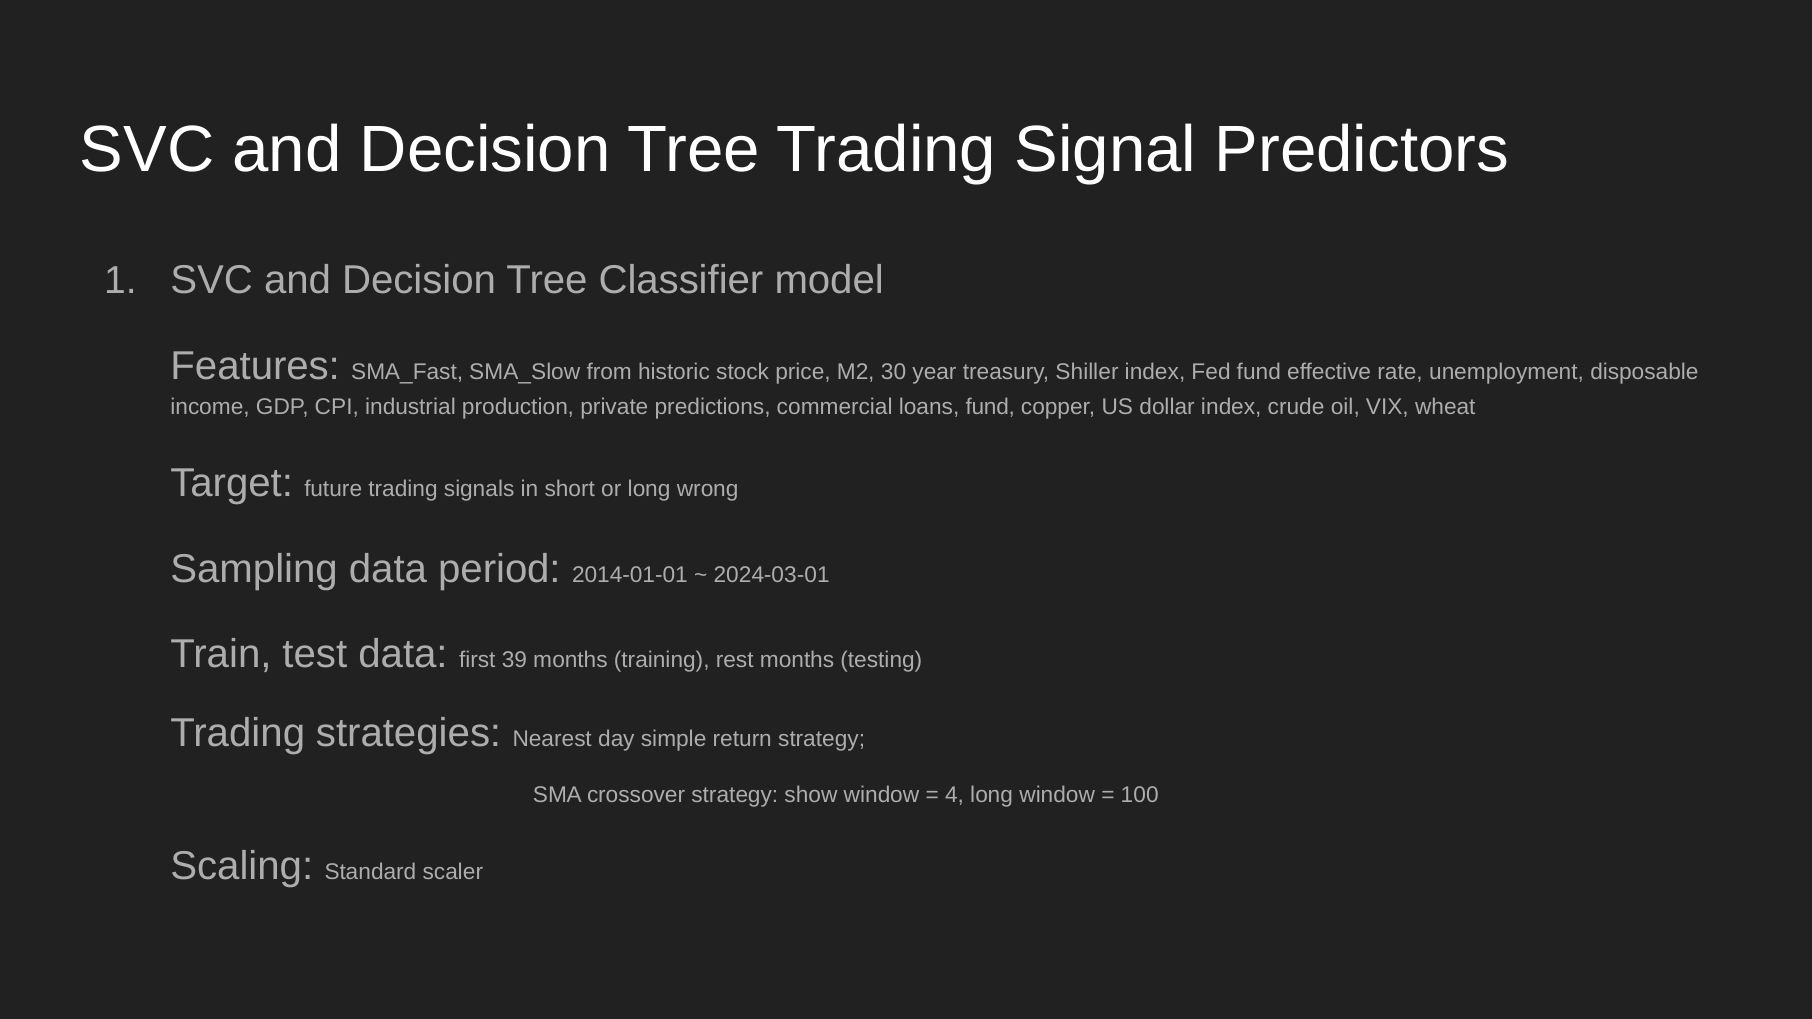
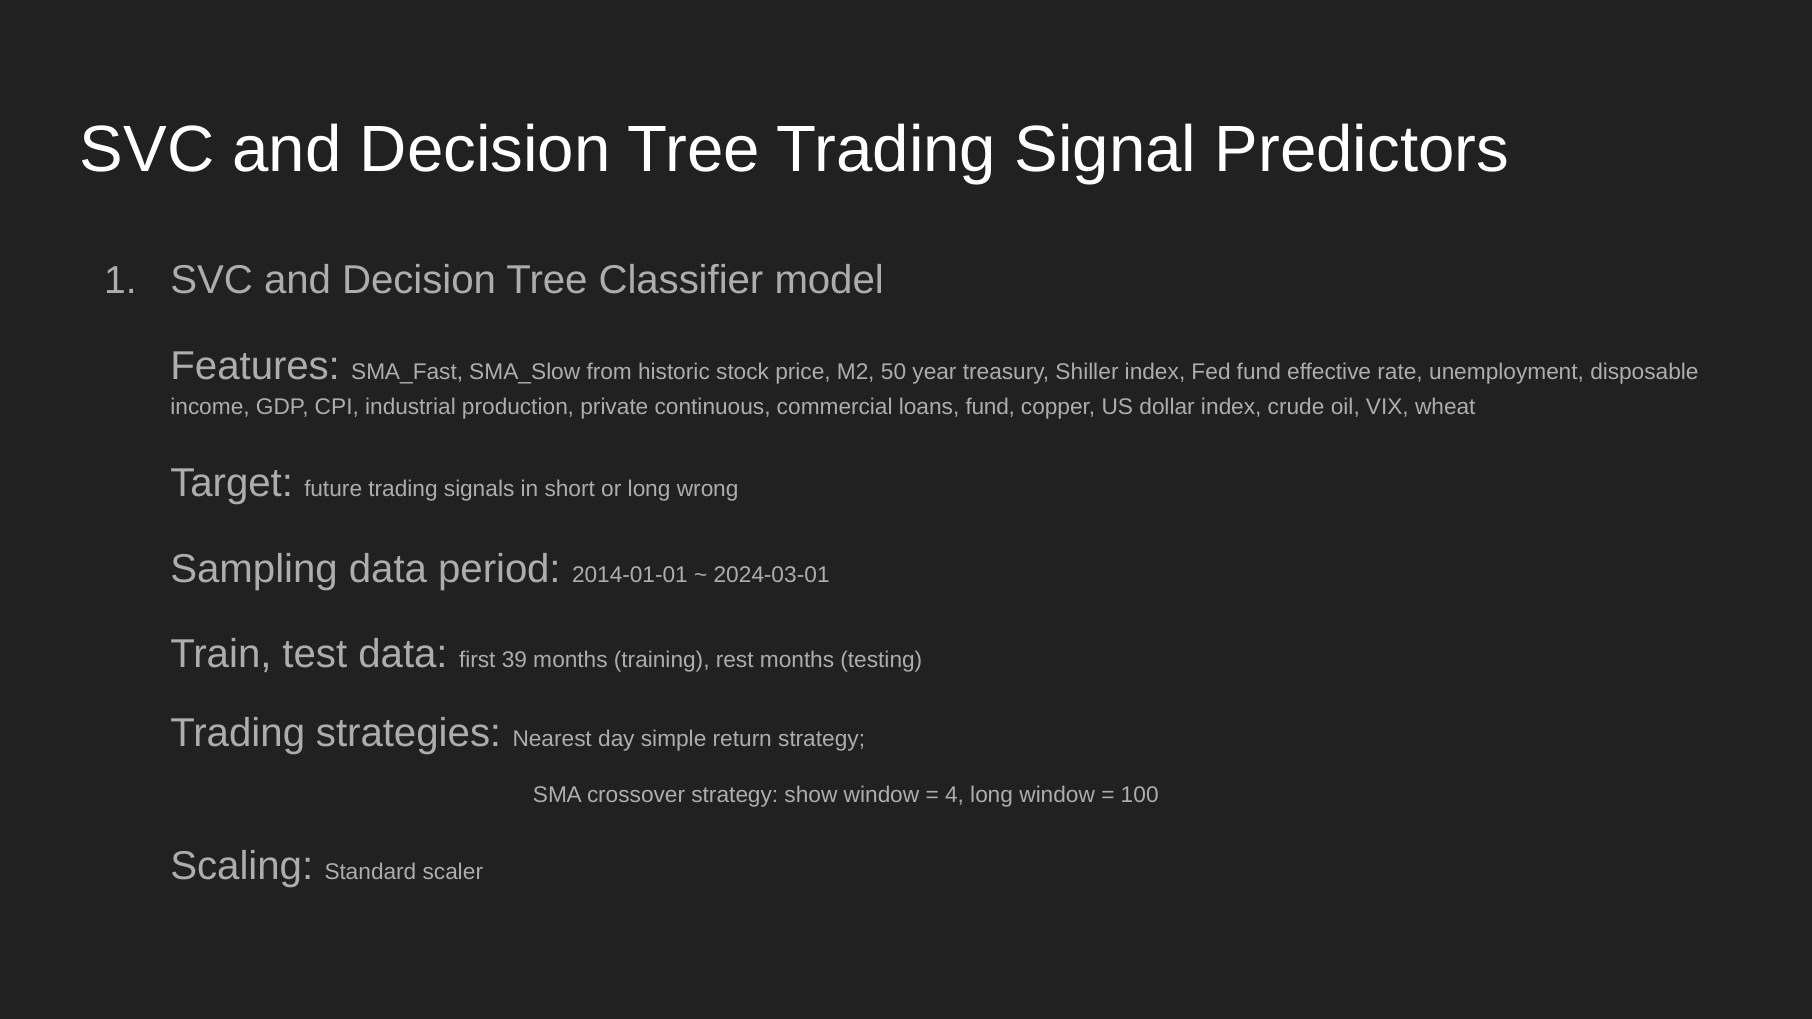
30: 30 -> 50 (894, 372)
predictions: predictions -> continuous (713, 407)
